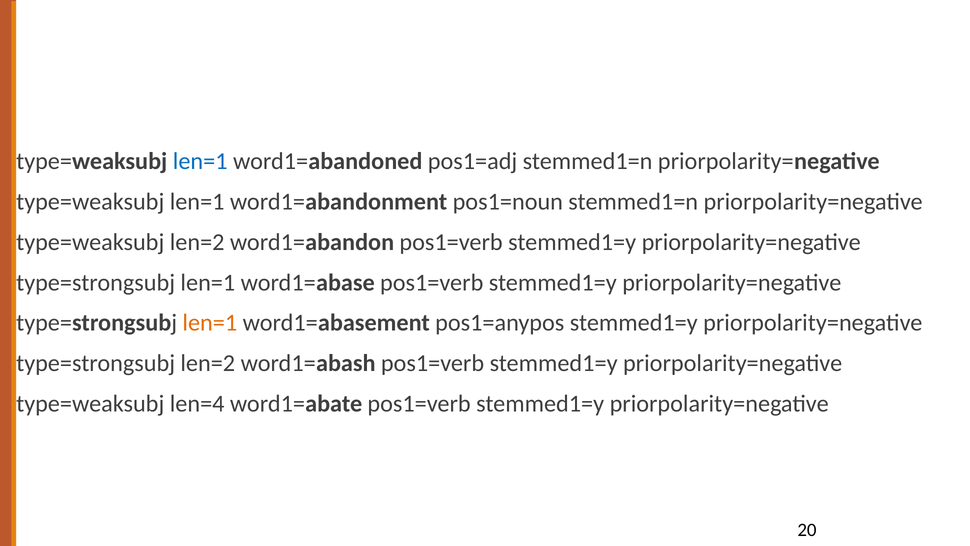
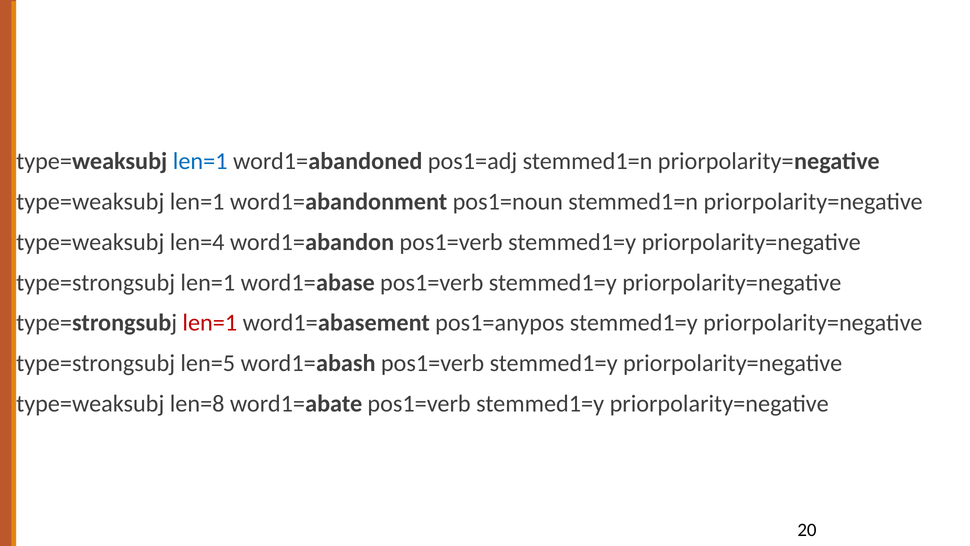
type=weaksubj len=2: len=2 -> len=4 (197, 242)
len=1 colour: orange -> red (210, 323)
type=strongsubj len=2: len=2 -> len=5 (208, 363)
len=4: len=4 -> len=8 (197, 403)
